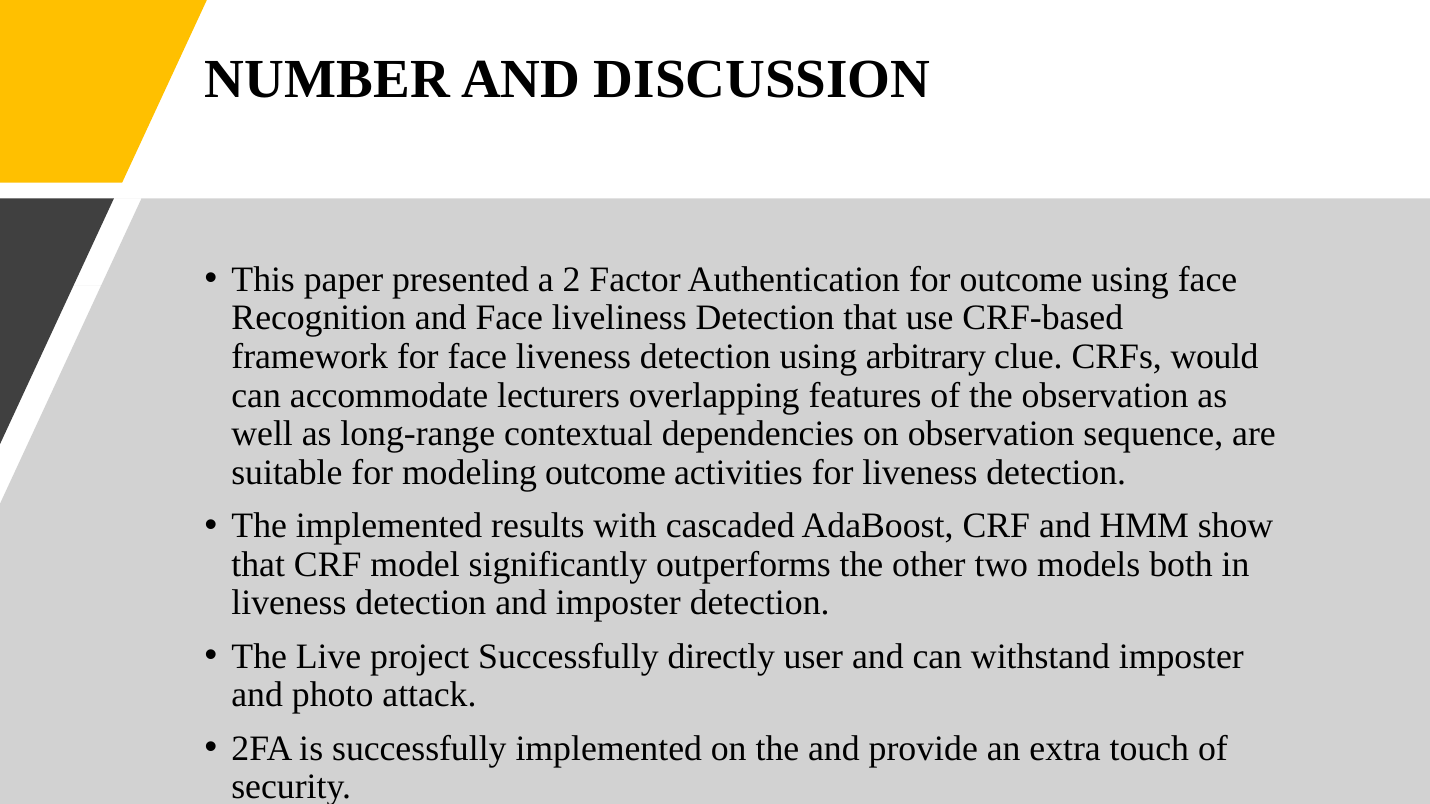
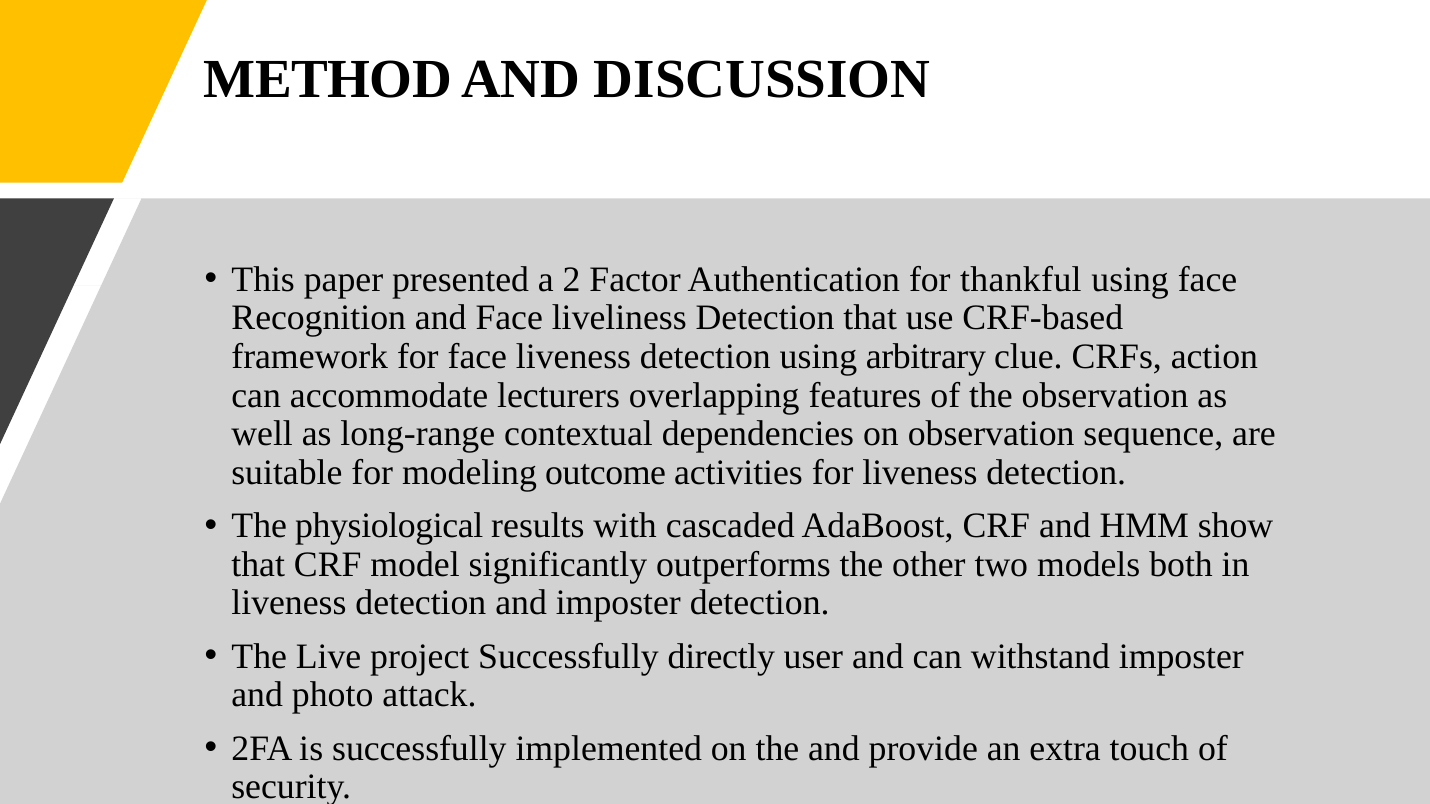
NUMBER: NUMBER -> METHOD (328, 79)
for outcome: outcome -> thankful (1021, 280)
would: would -> action (1214, 357)
The implemented: implemented -> physiological (389, 526)
